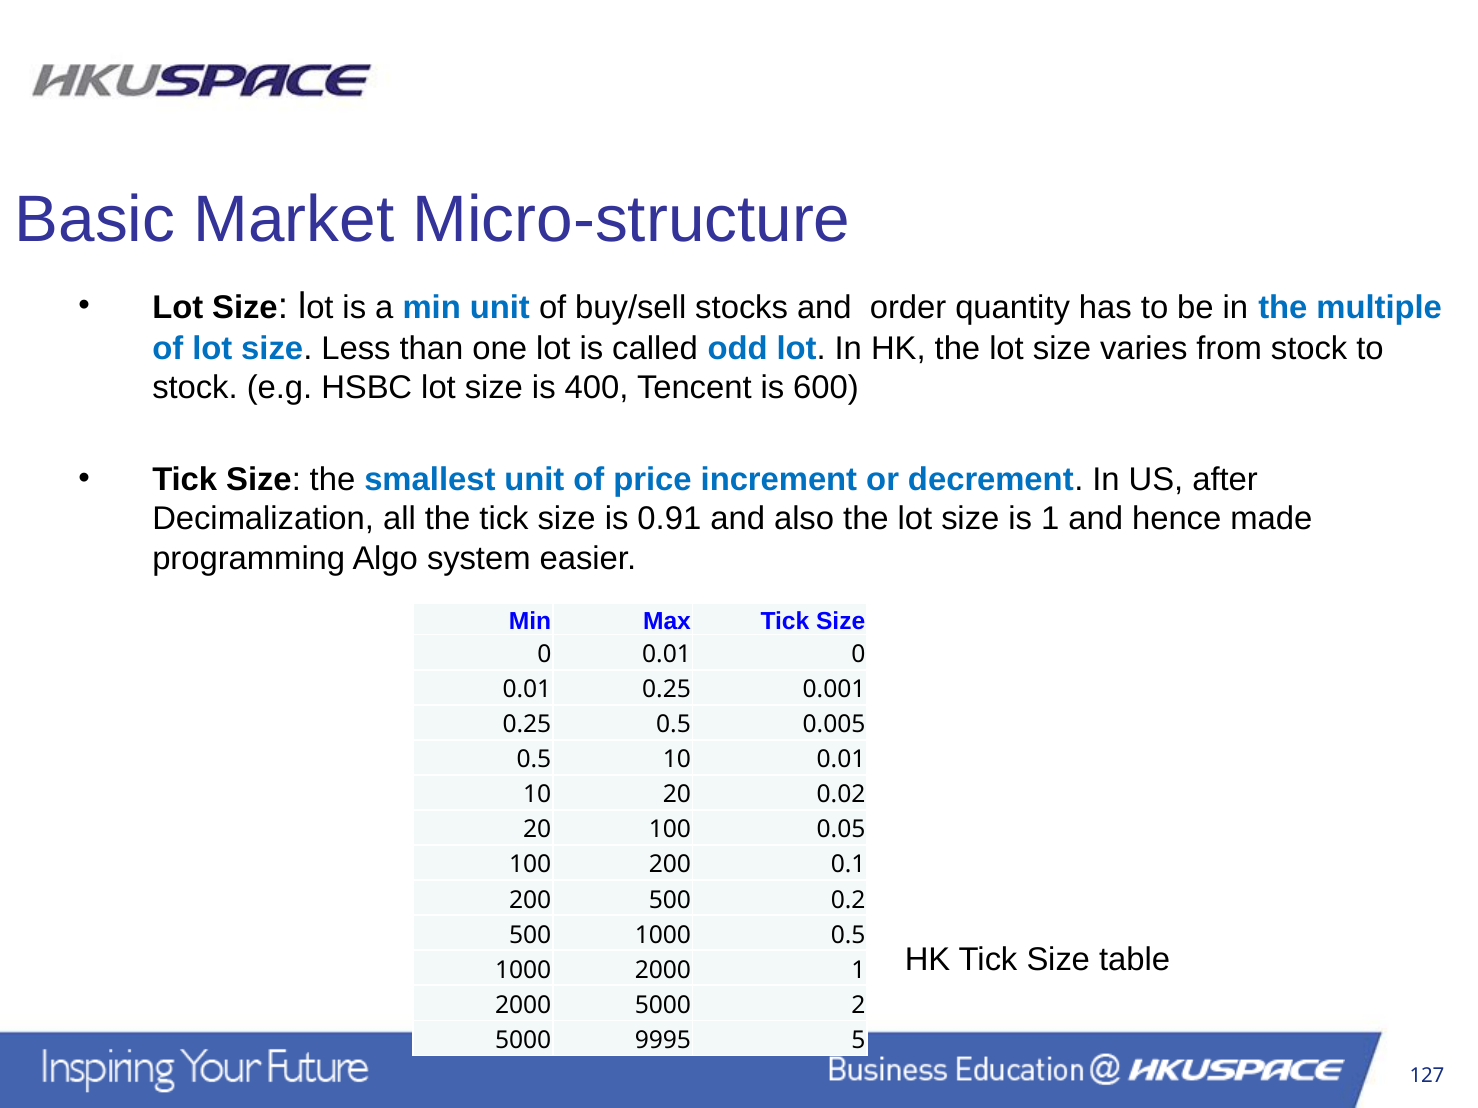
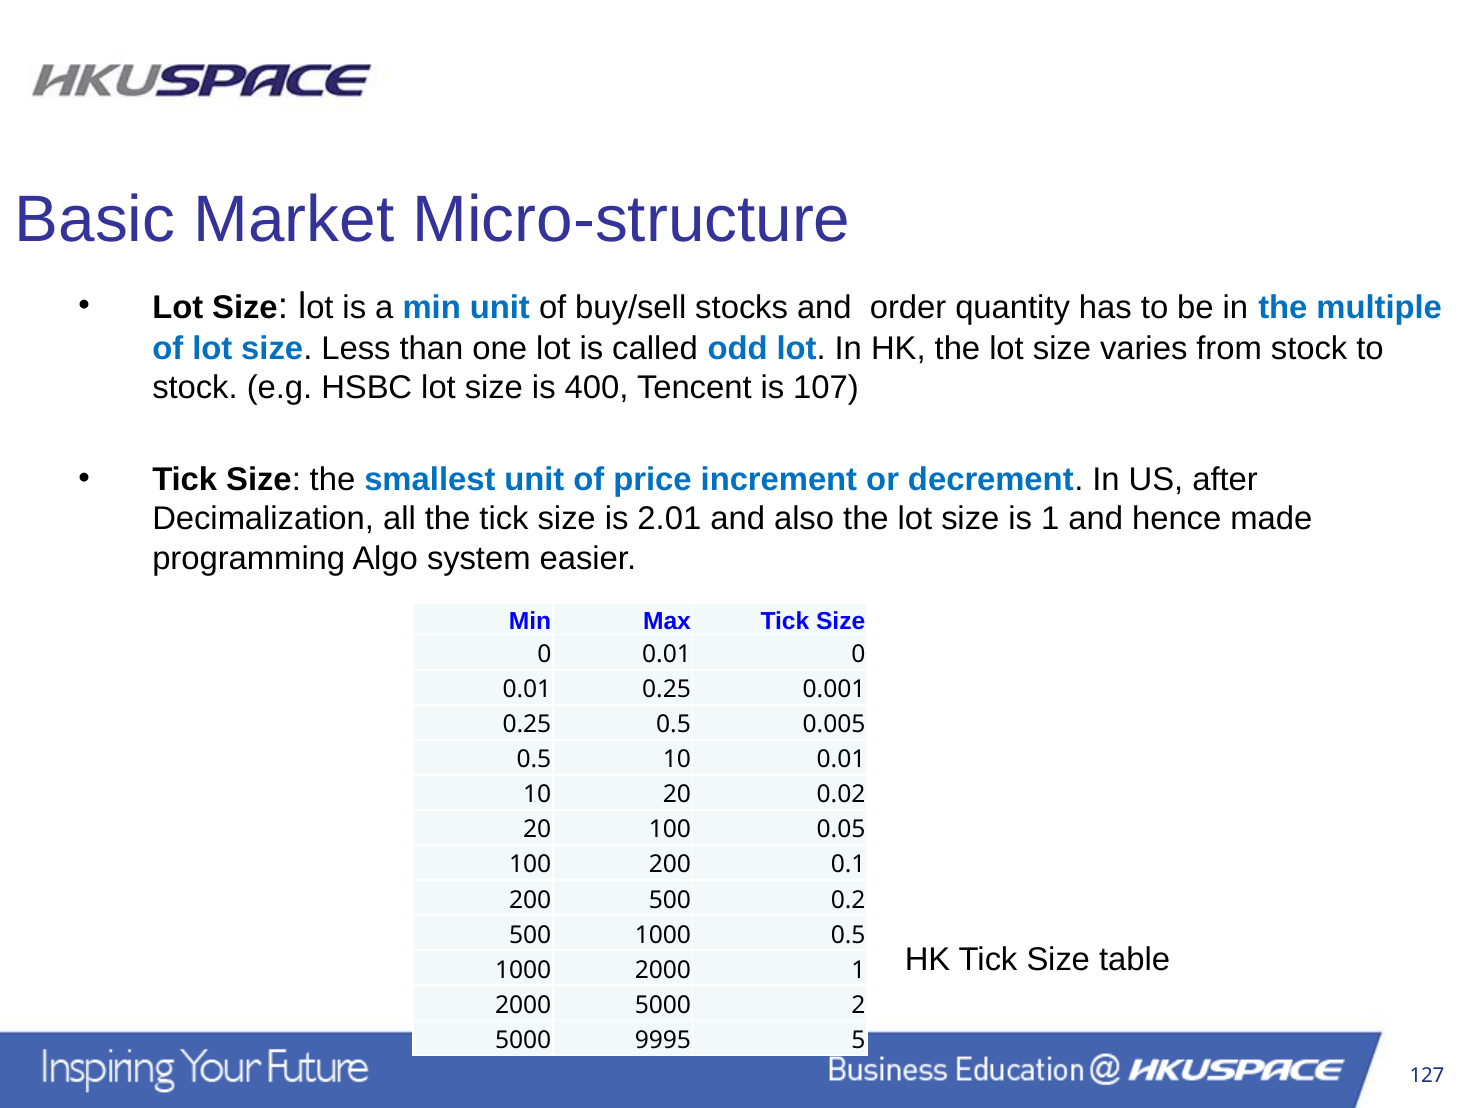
600: 600 -> 107 (826, 388)
0.91: 0.91 -> 2.01 (669, 519)
